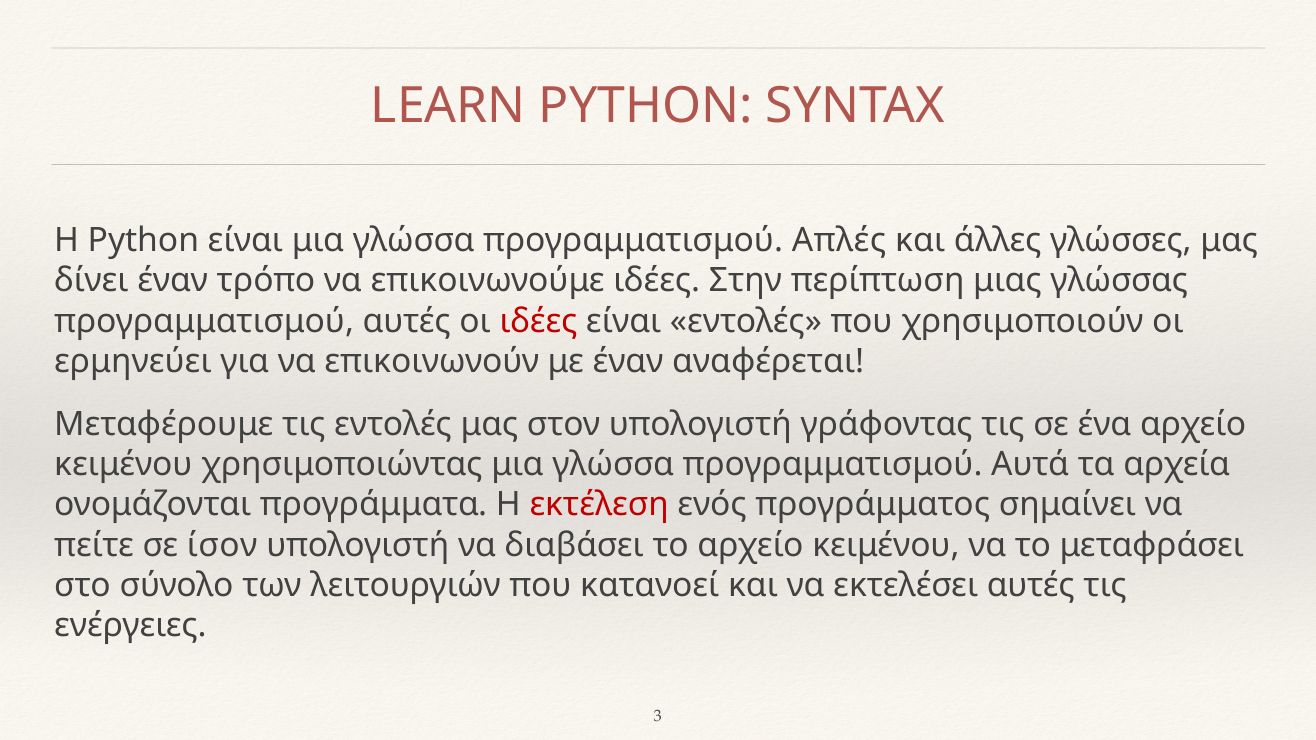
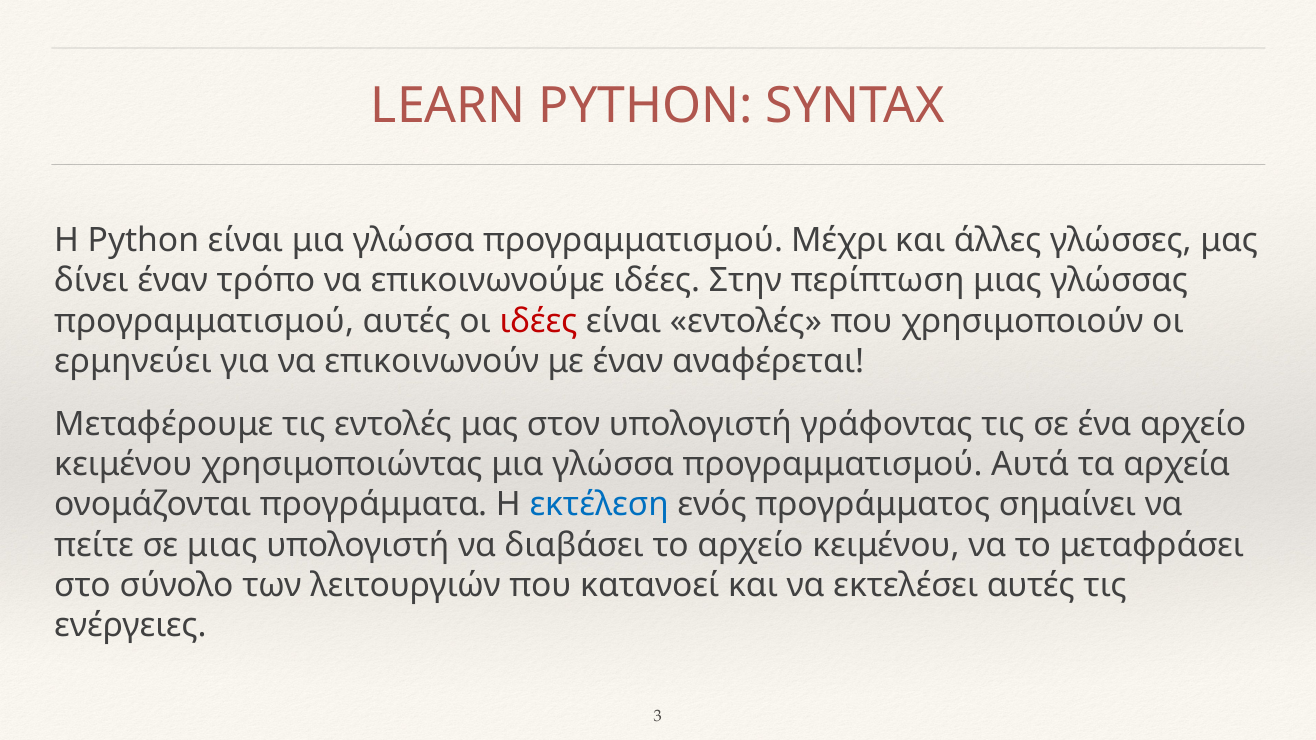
Απλές: Απλές -> Μέχρι (839, 240)
εκτέλεση colour: red -> blue (599, 505)
σε ίσον: ίσον -> μιας (222, 545)
